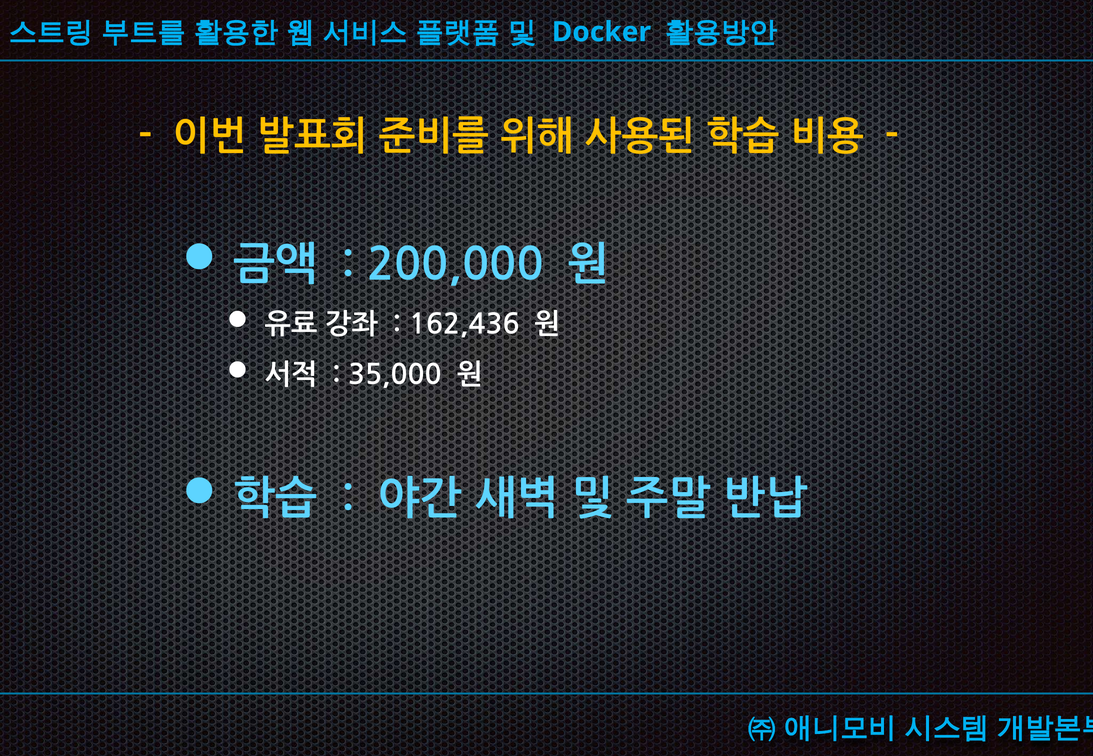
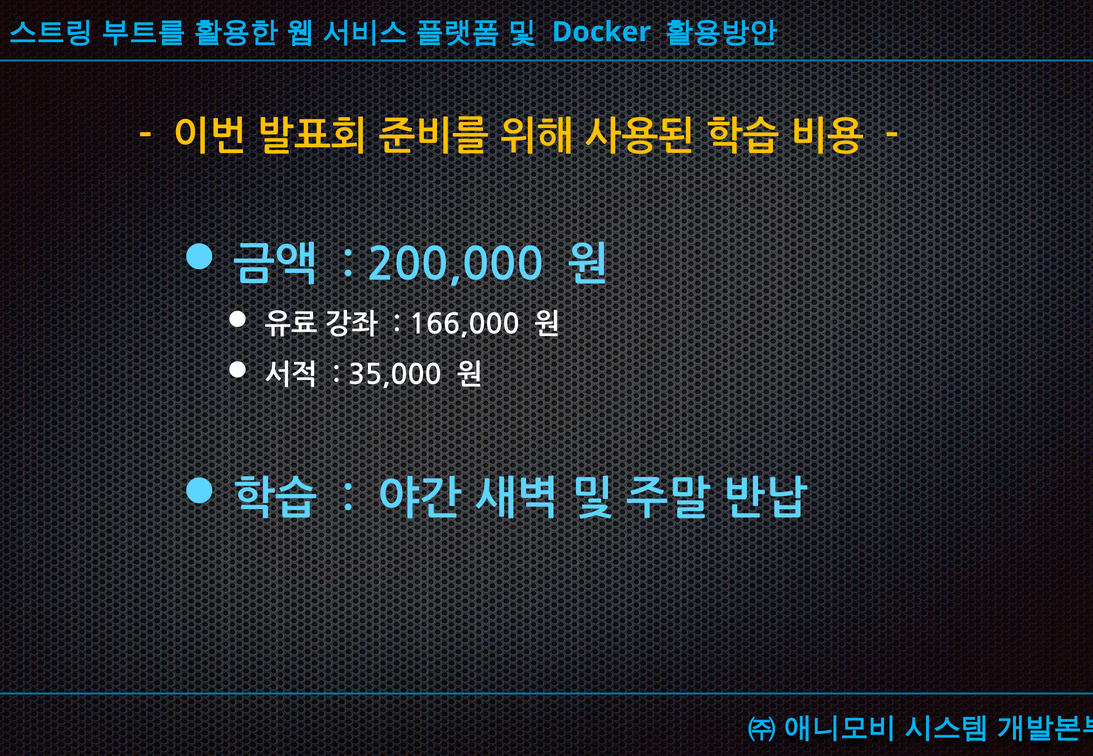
162,436: 162,436 -> 166,000 (464, 325)
